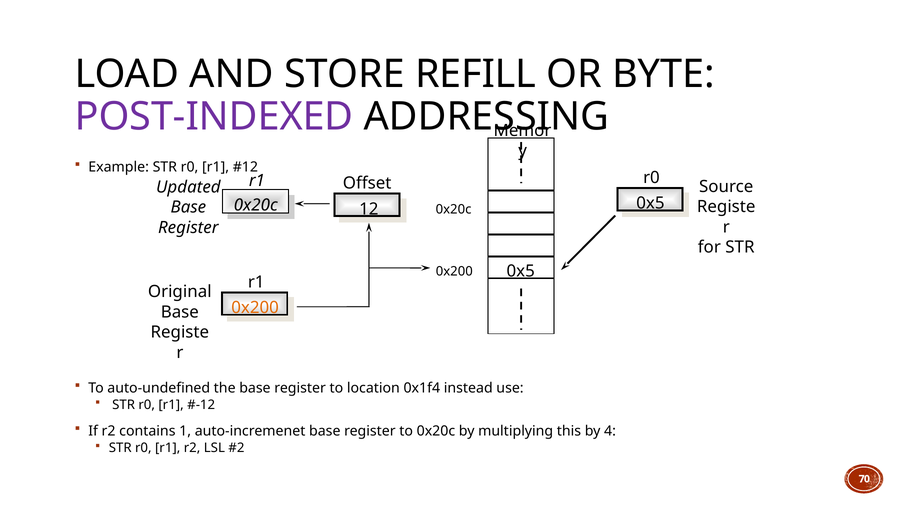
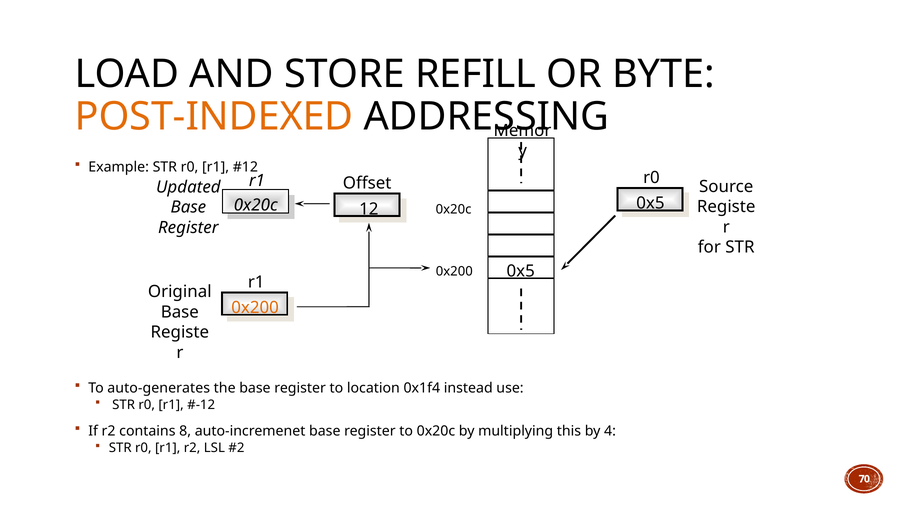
POST-INDEXED colour: purple -> orange (214, 117)
auto-undefined: auto-undefined -> auto-generates (159, 389)
1: 1 -> 8 (185, 432)
